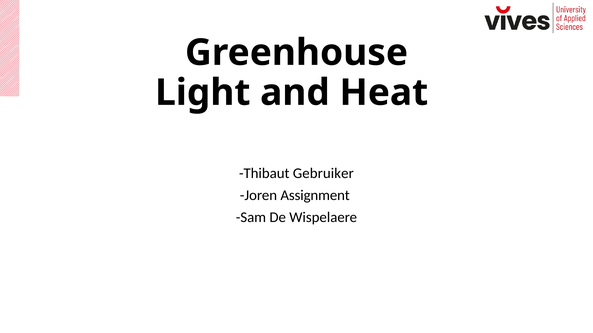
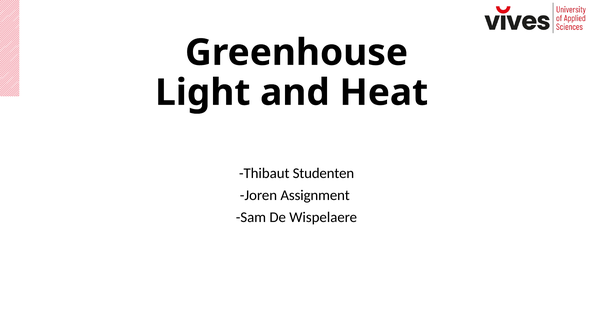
Gebruiker: Gebruiker -> Studenten (323, 173)
